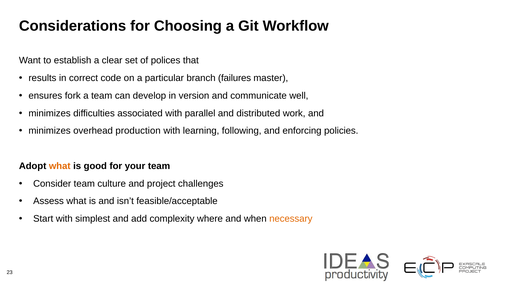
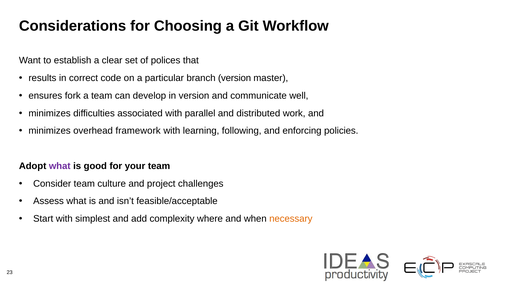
branch failures: failures -> version (235, 78)
production: production -> framework (138, 131)
what colour: orange -> purple (60, 166)
